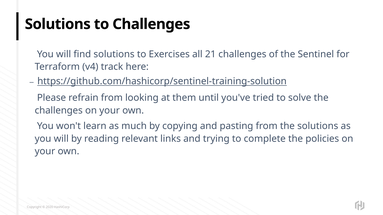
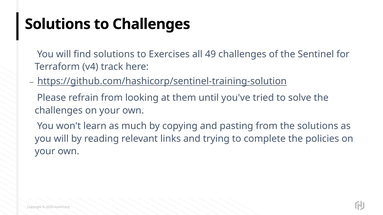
21: 21 -> 49 (210, 54)
